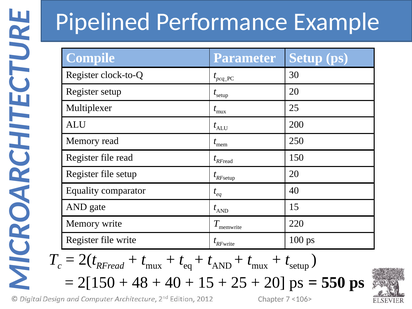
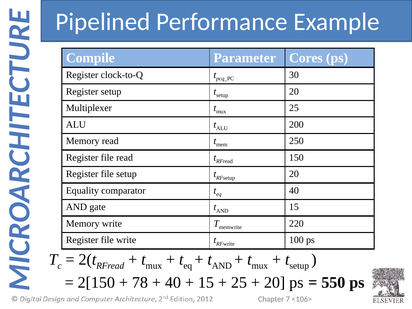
Parameter Setup: Setup -> Cores (306, 58)
48: 48 -> 78 (140, 283)
